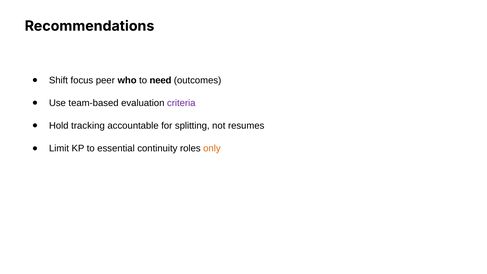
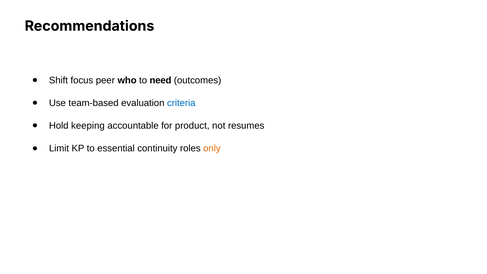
criteria colour: purple -> blue (181, 103)
tracking: tracking -> keeping (88, 126)
splitting: splitting -> product (192, 126)
